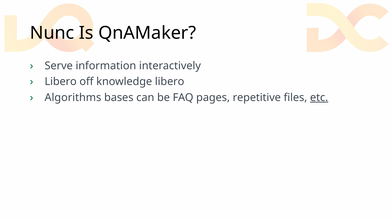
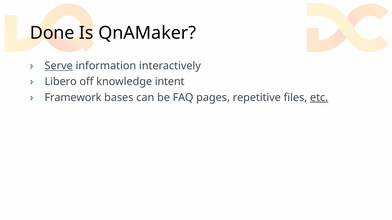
Nunc: Nunc -> Done (52, 33)
Serve underline: none -> present (59, 66)
knowledge libero: libero -> intent (170, 82)
Algorithms: Algorithms -> Framework (73, 98)
